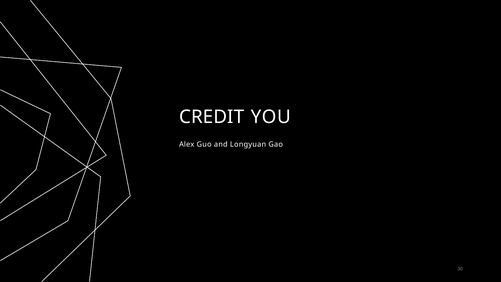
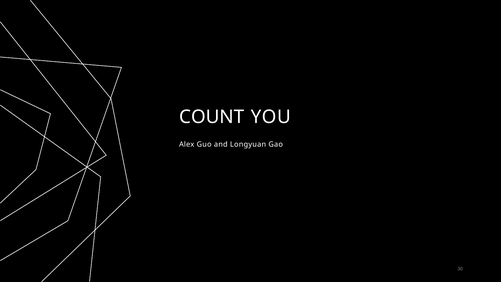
CREDIT: CREDIT -> COUNT (212, 117)
